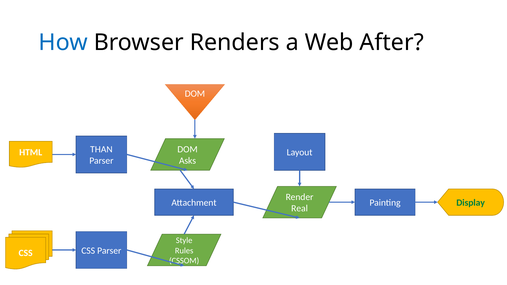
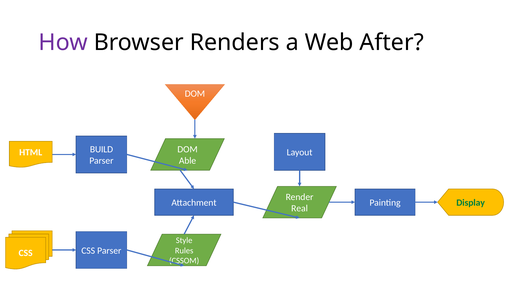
How colour: blue -> purple (63, 43)
THAN: THAN -> BUILD (101, 150)
Asks: Asks -> Able (188, 161)
